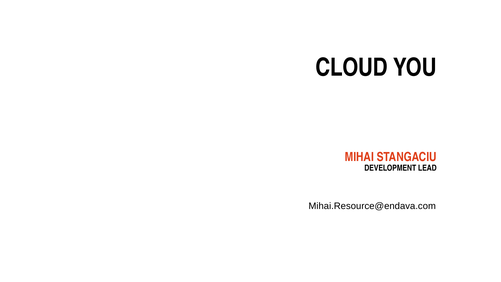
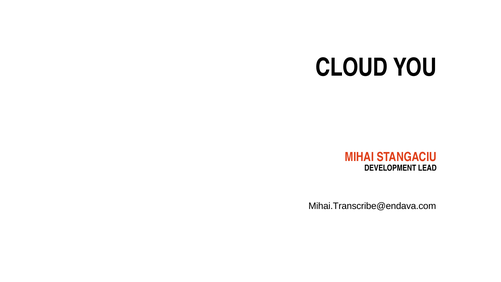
Mihai.Resource@endava.com: Mihai.Resource@endava.com -> Mihai.Transcribe@endava.com (372, 206)
